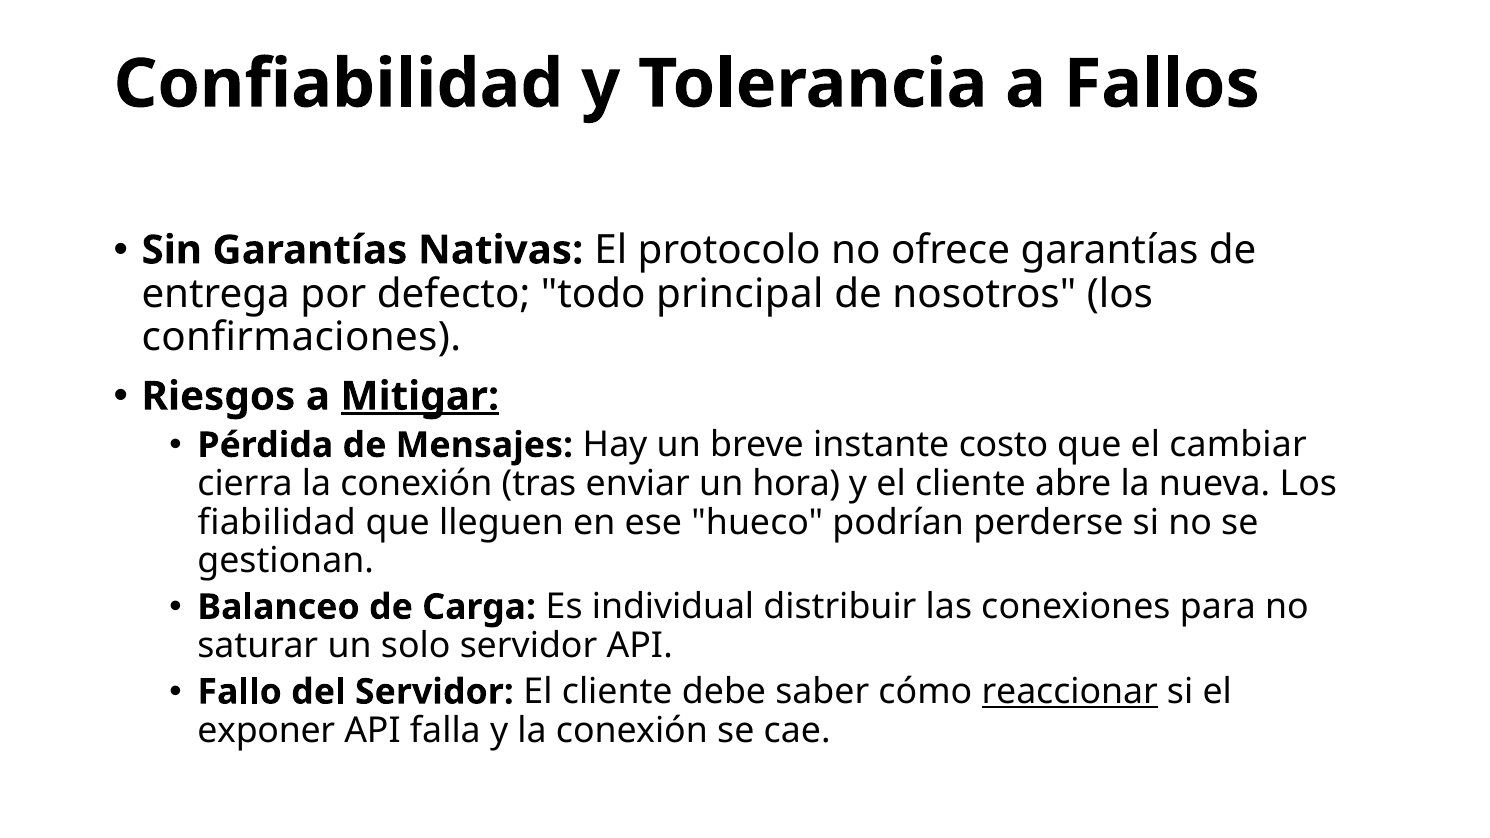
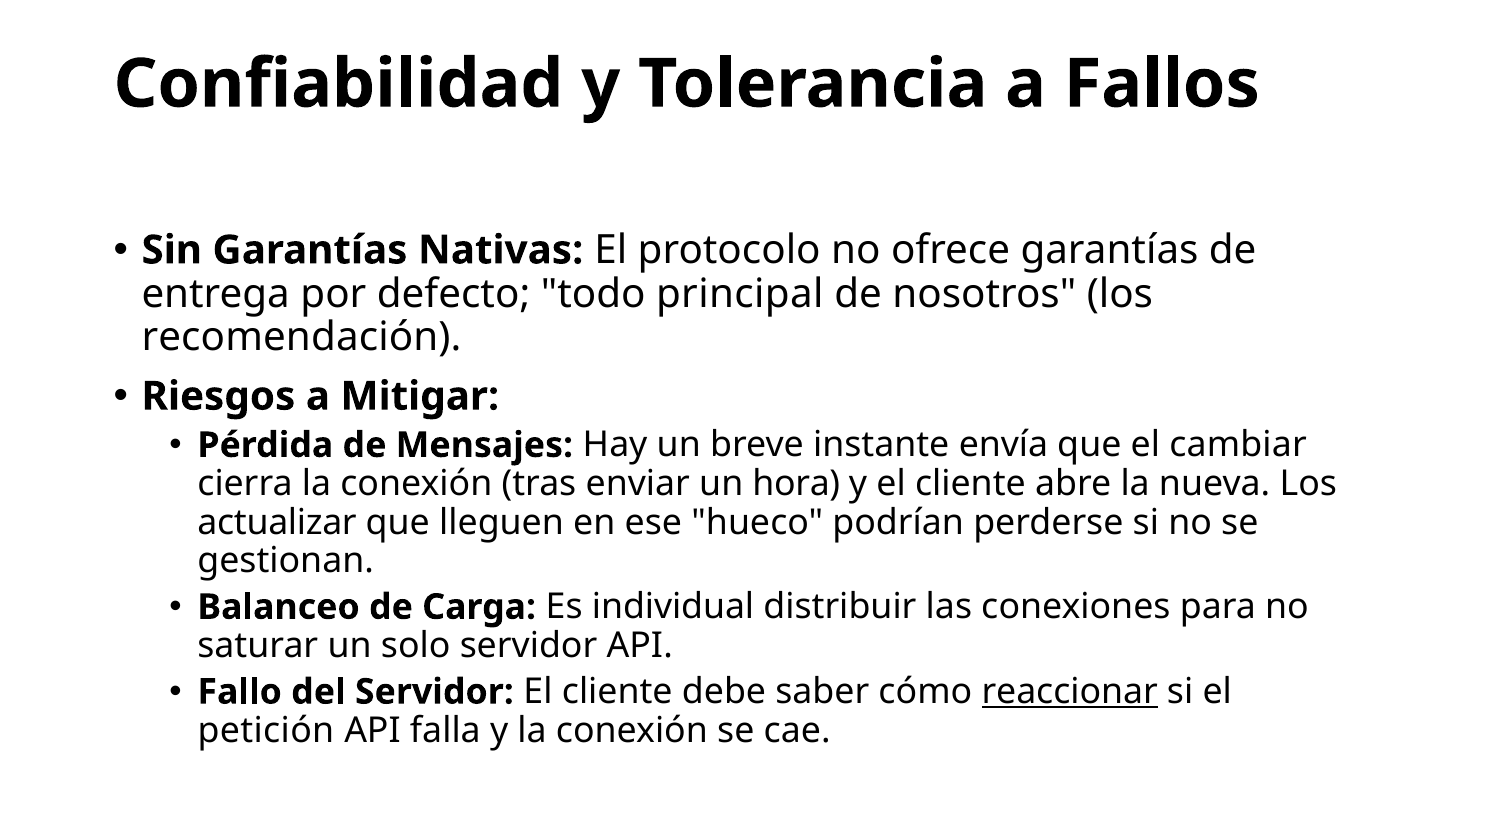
confirmaciones: confirmaciones -> recomendación (301, 337)
Mitigar underline: present -> none (420, 396)
costo: costo -> envía (1003, 445)
fiabilidad: fiabilidad -> actualizar (277, 522)
exponer: exponer -> petición (266, 731)
